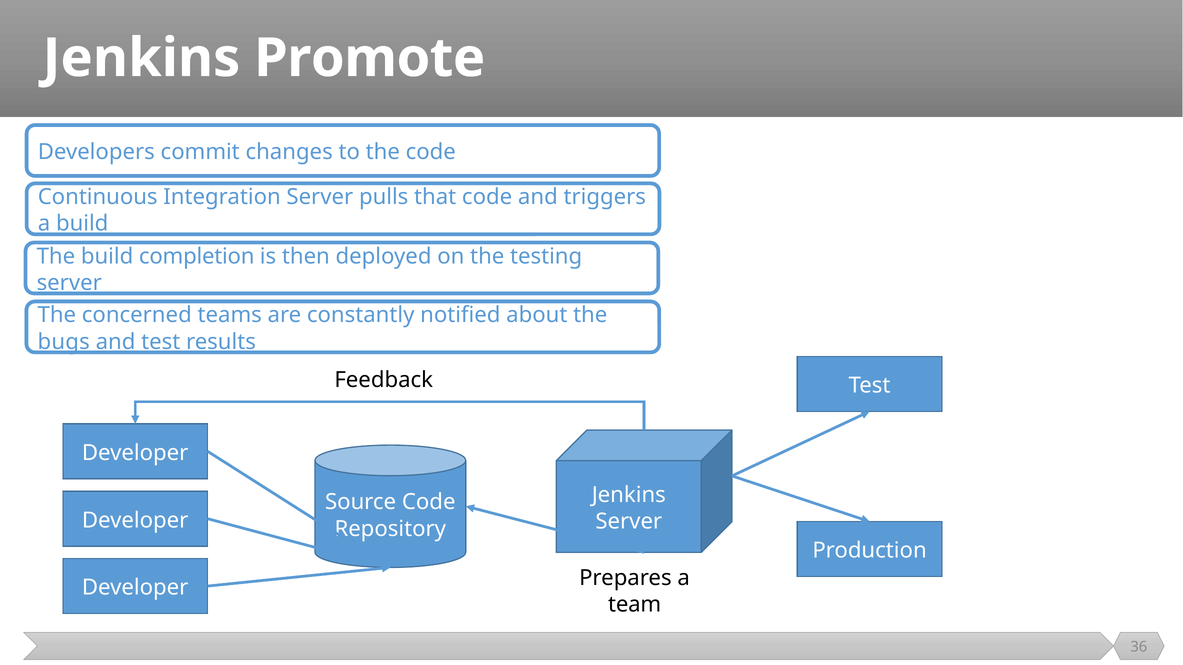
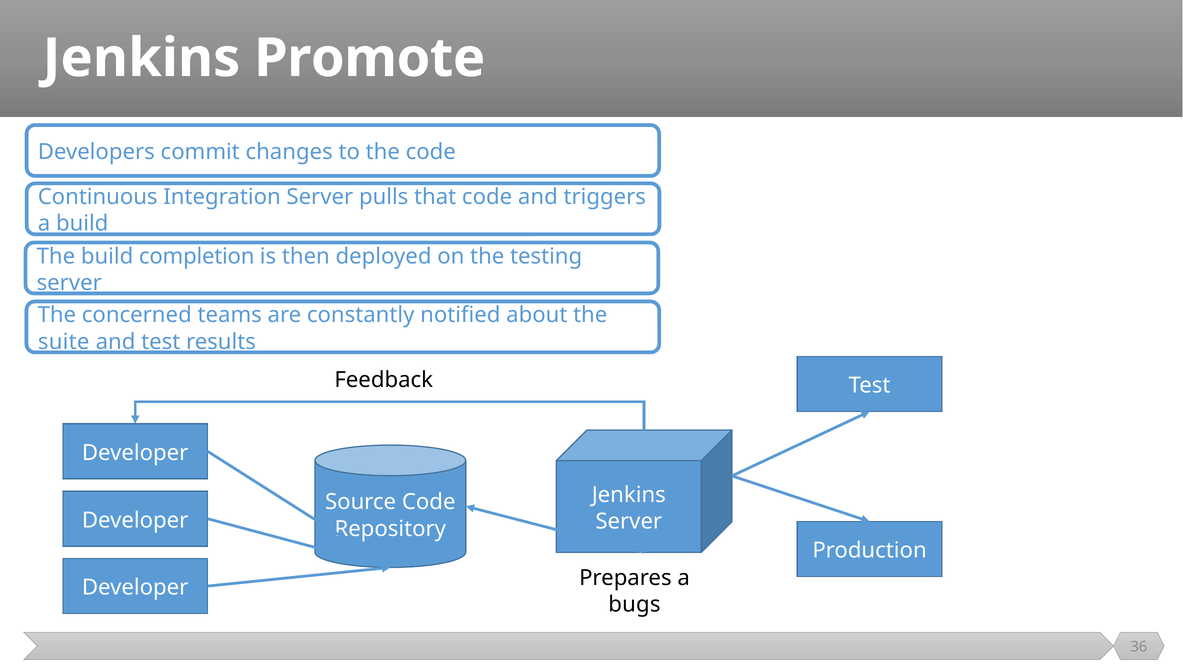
bugs: bugs -> suite (64, 342)
team: team -> bugs (634, 605)
